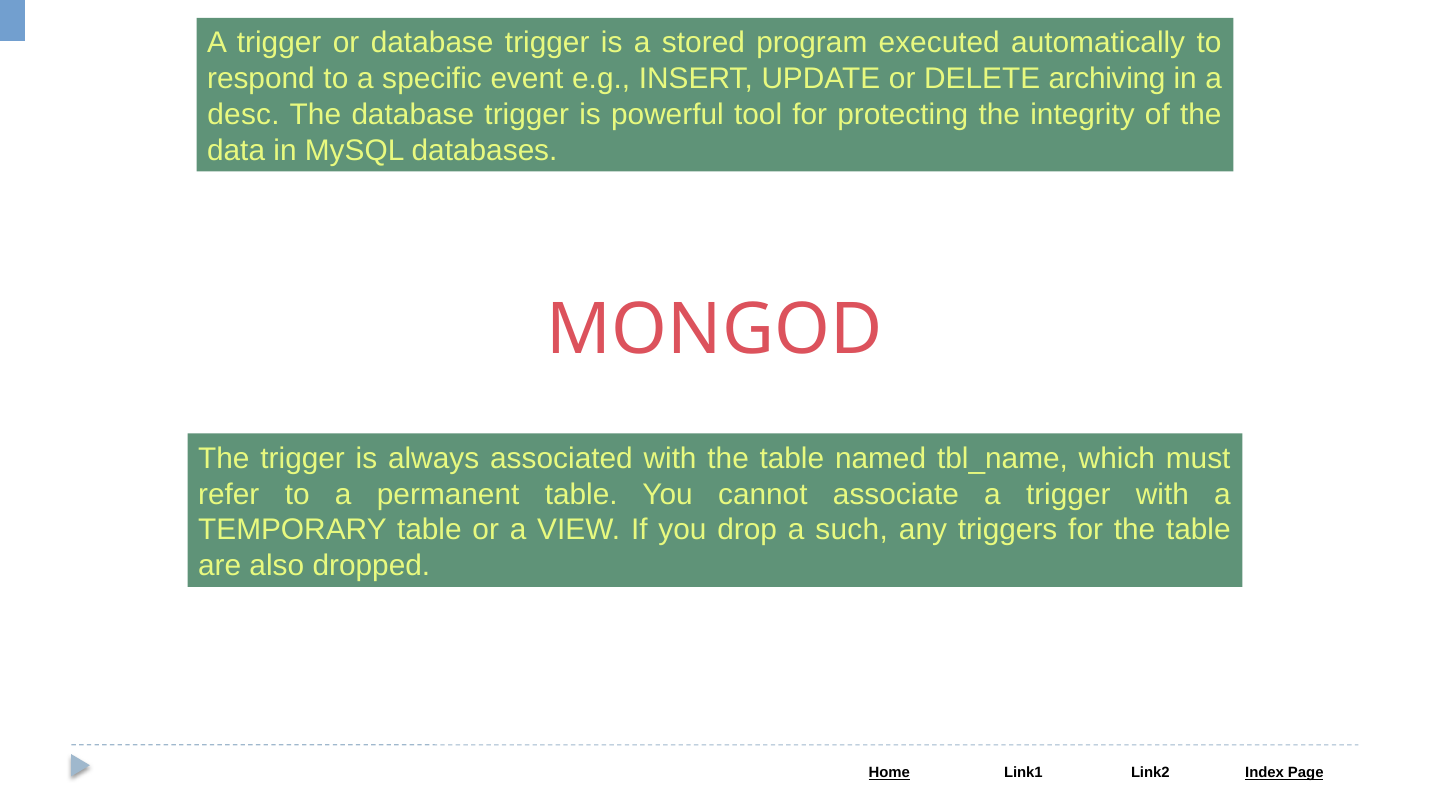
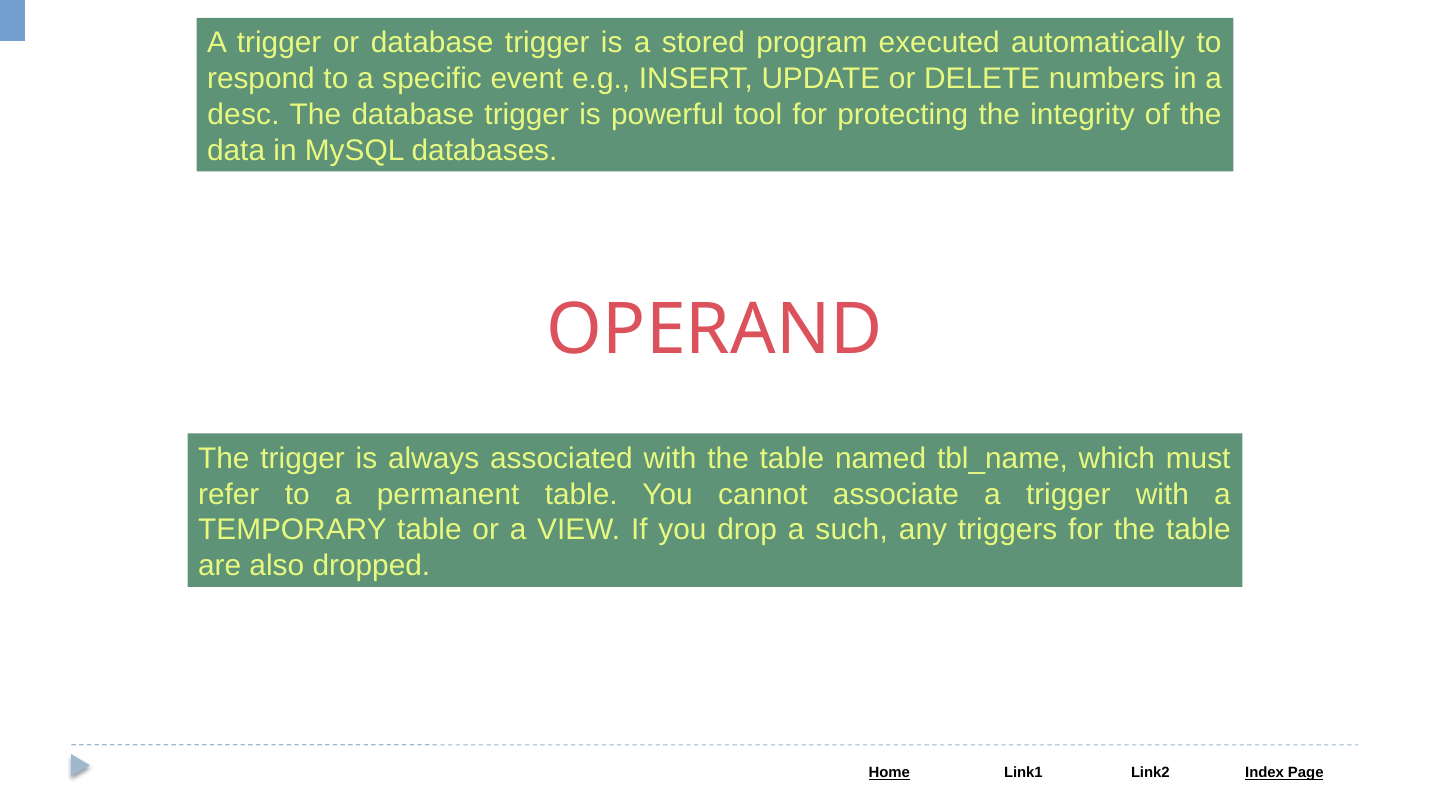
archiving: archiving -> numbers (1107, 79)
MONGOD: MONGOD -> OPERAND (715, 330)
